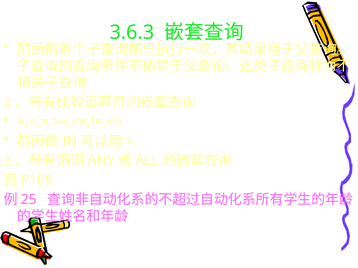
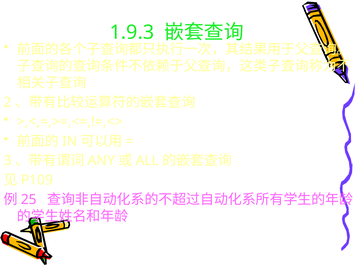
3.6.3: 3.6.3 -> 1.9.3 (132, 32)
